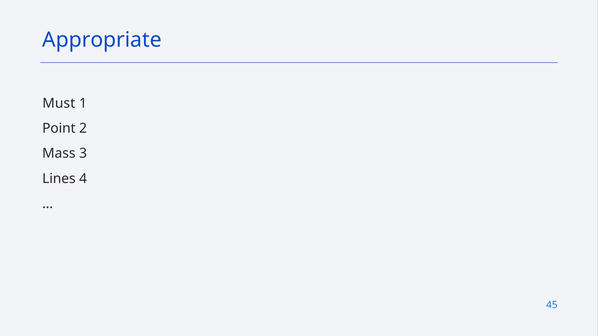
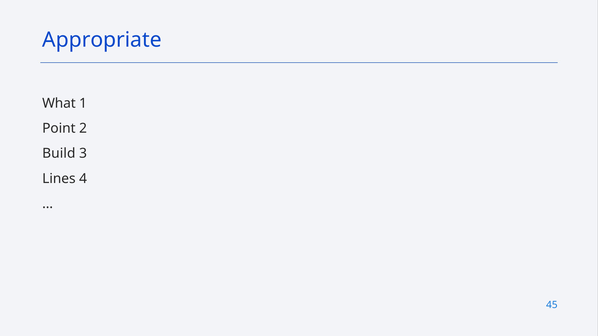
Must: Must -> What (59, 103)
Mass: Mass -> Build (59, 154)
